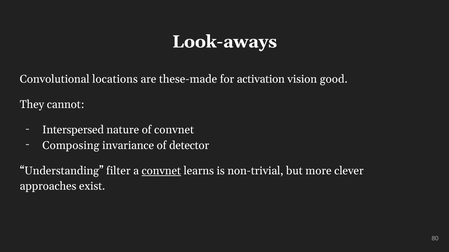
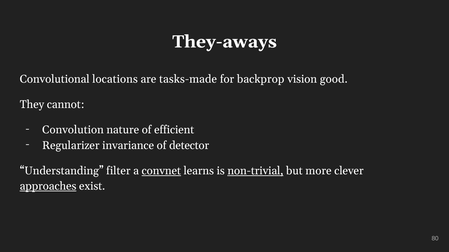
Look-aways: Look-aways -> They-aways (225, 42)
these-made: these-made -> tasks-made (188, 79)
activation: activation -> backprop (261, 79)
Interspersed: Interspersed -> Convolution (73, 130)
of convnet: convnet -> efficient (174, 130)
Composing: Composing -> Regularizer (71, 146)
non-trivial underline: none -> present (255, 171)
approaches underline: none -> present (48, 187)
